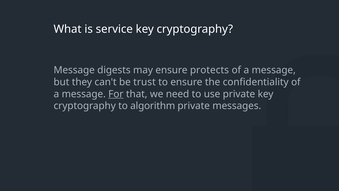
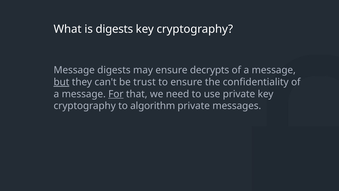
is service: service -> digests (114, 29)
protects: protects -> decrypts (210, 70)
but underline: none -> present (61, 82)
